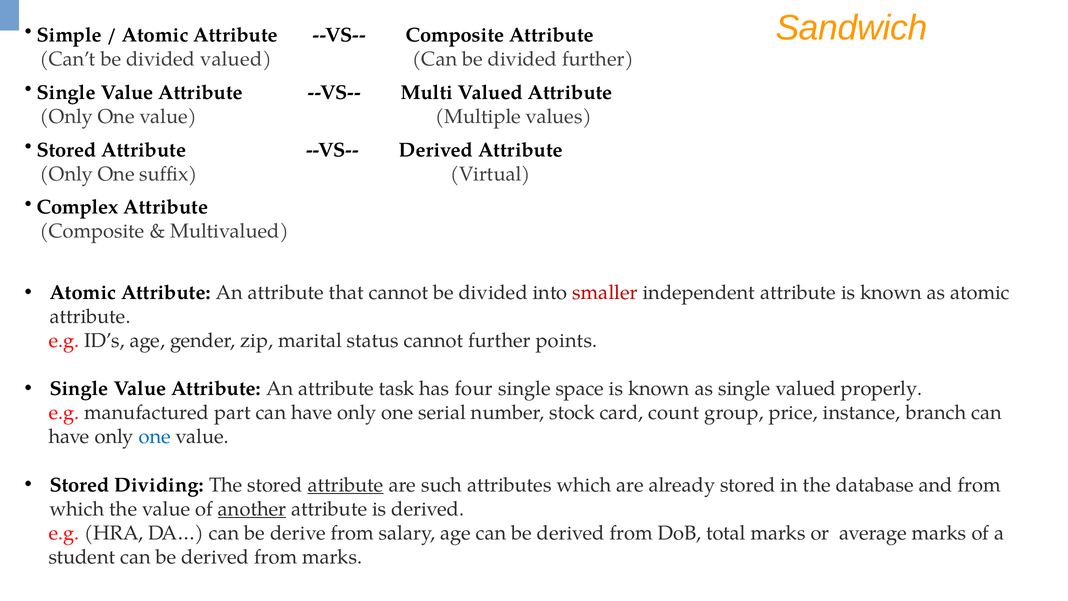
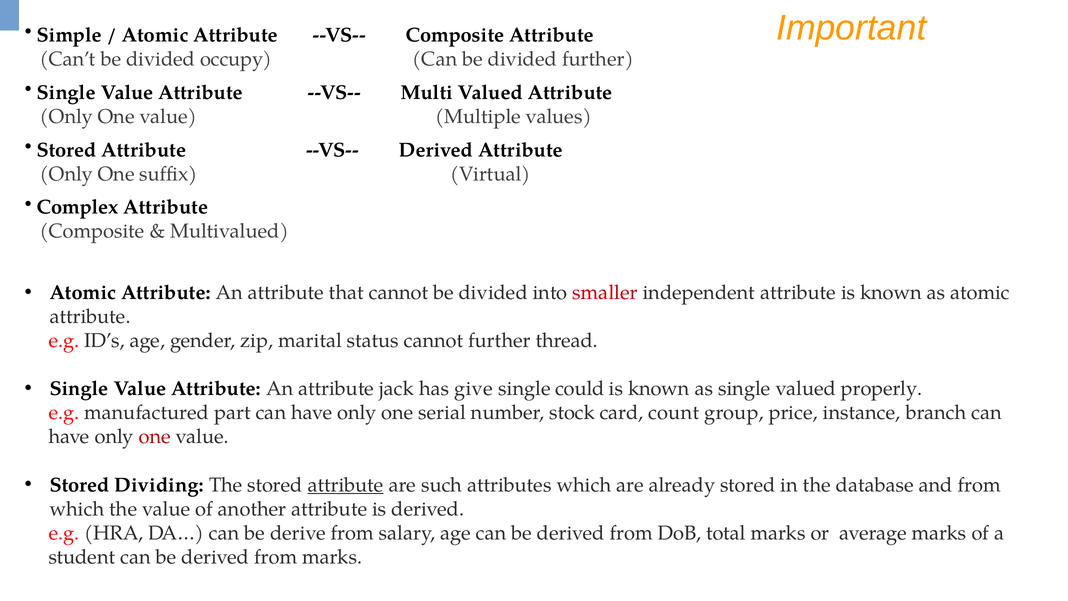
Sandwich: Sandwich -> Important (851, 28)
divided valued: valued -> occupy (236, 59)
points: points -> thread (567, 341)
task: task -> jack (397, 389)
four: four -> give (474, 389)
space: space -> could (580, 389)
one colour: blue -> red (155, 437)
another underline: present -> none (252, 509)
